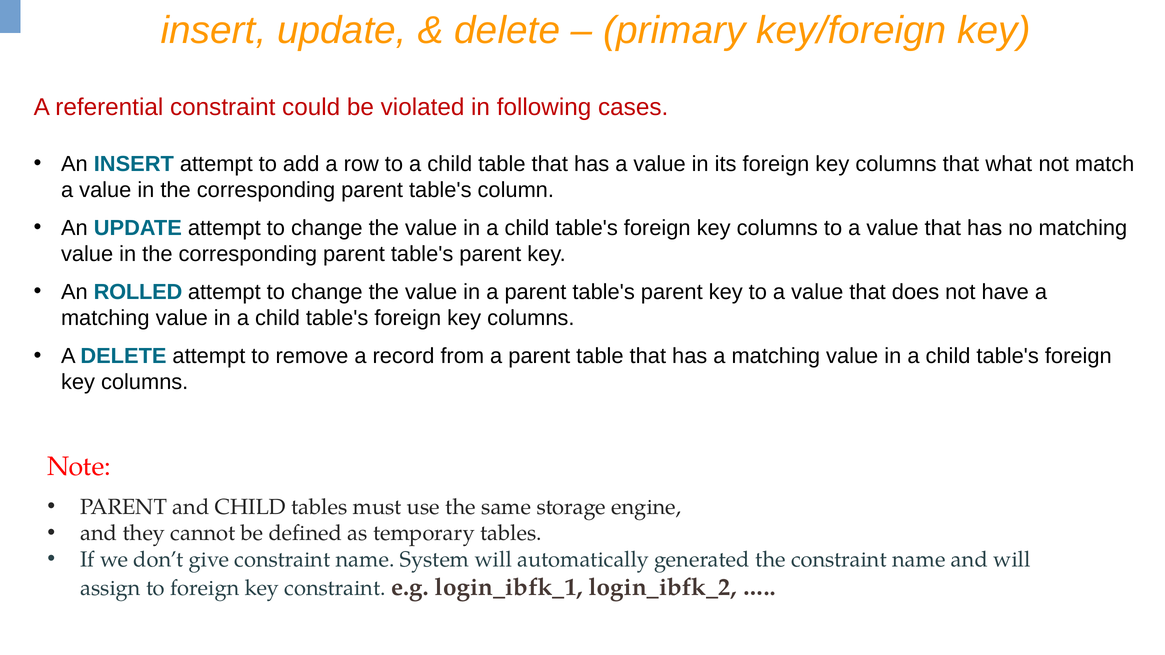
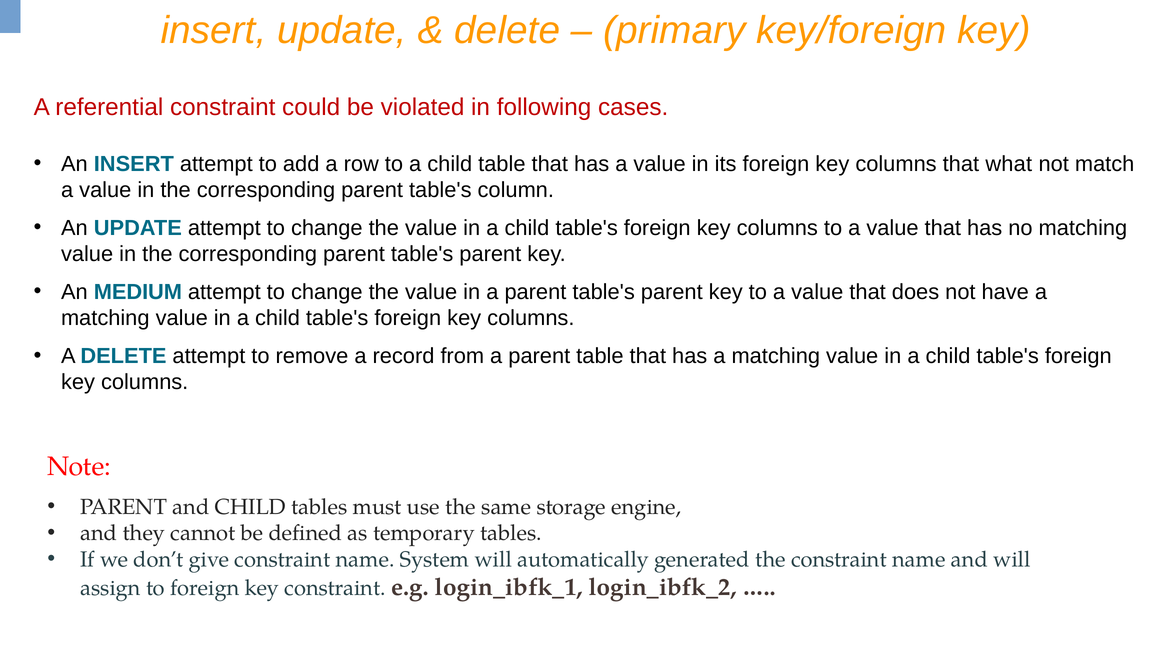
ROLLED: ROLLED -> MEDIUM (138, 292)
